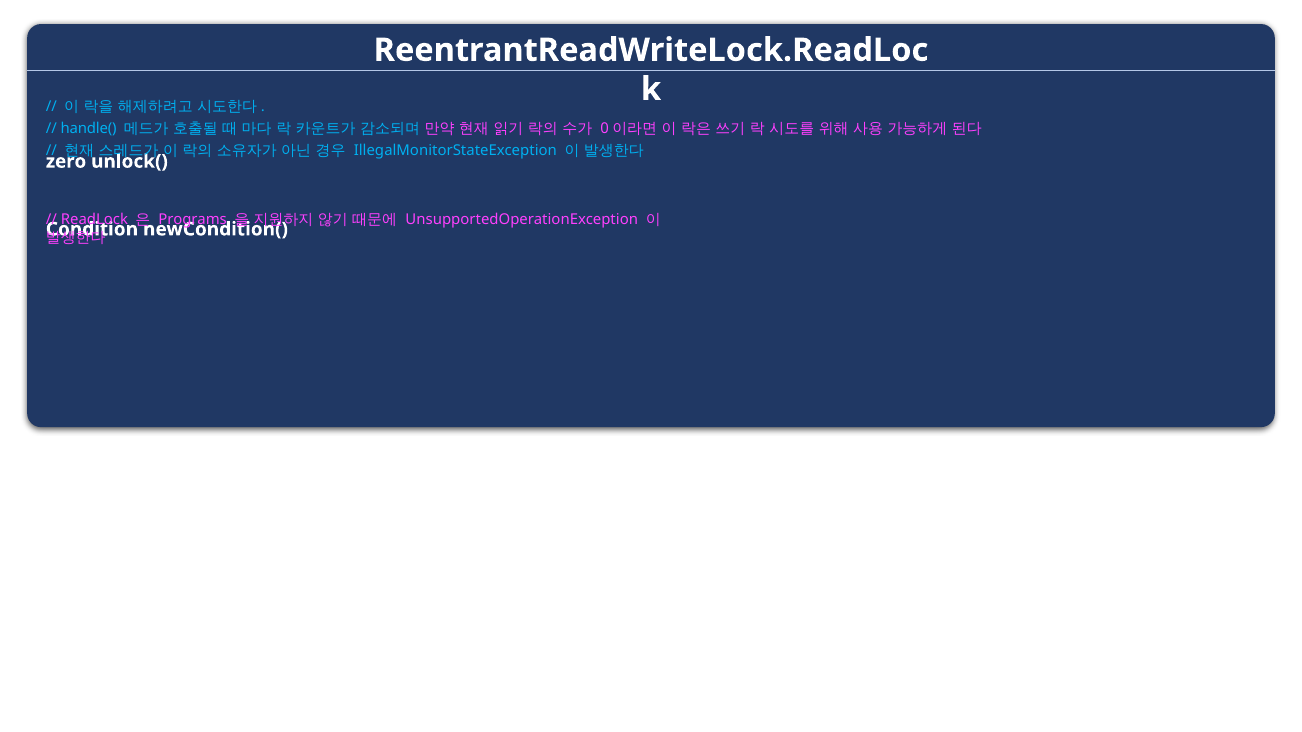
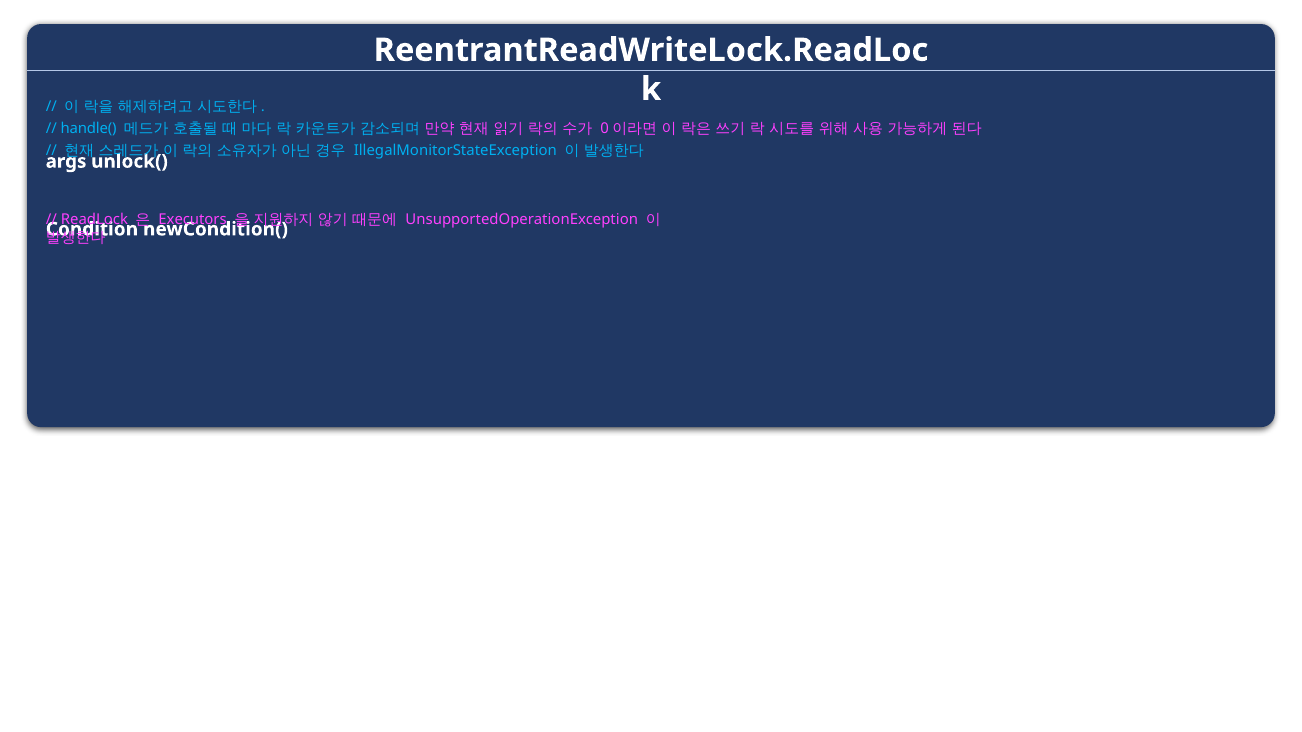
zero: zero -> args (66, 162)
Programs: Programs -> Executors (193, 220)
